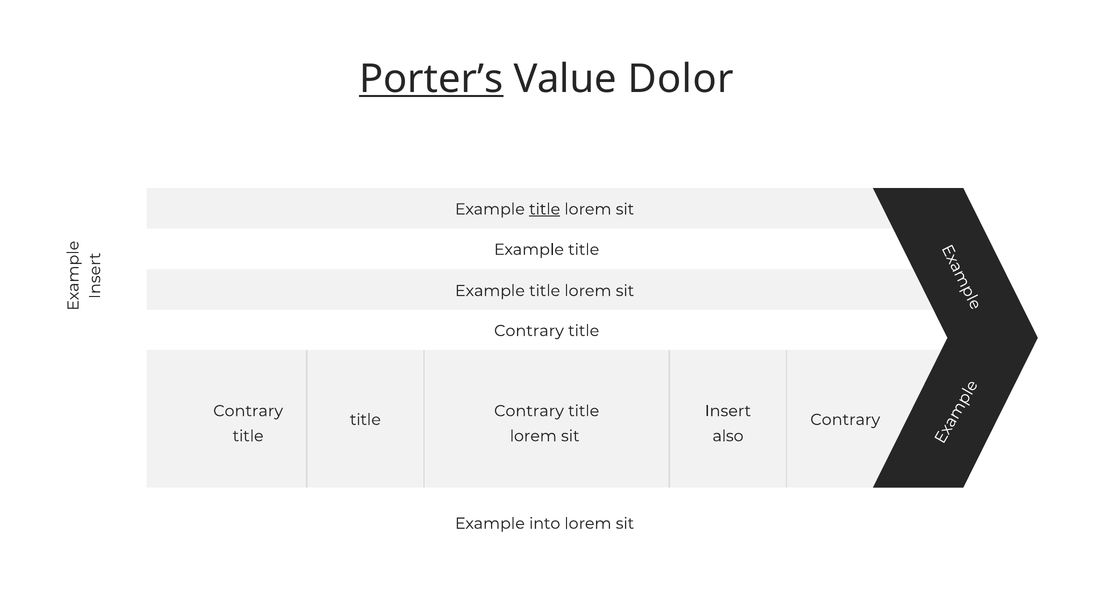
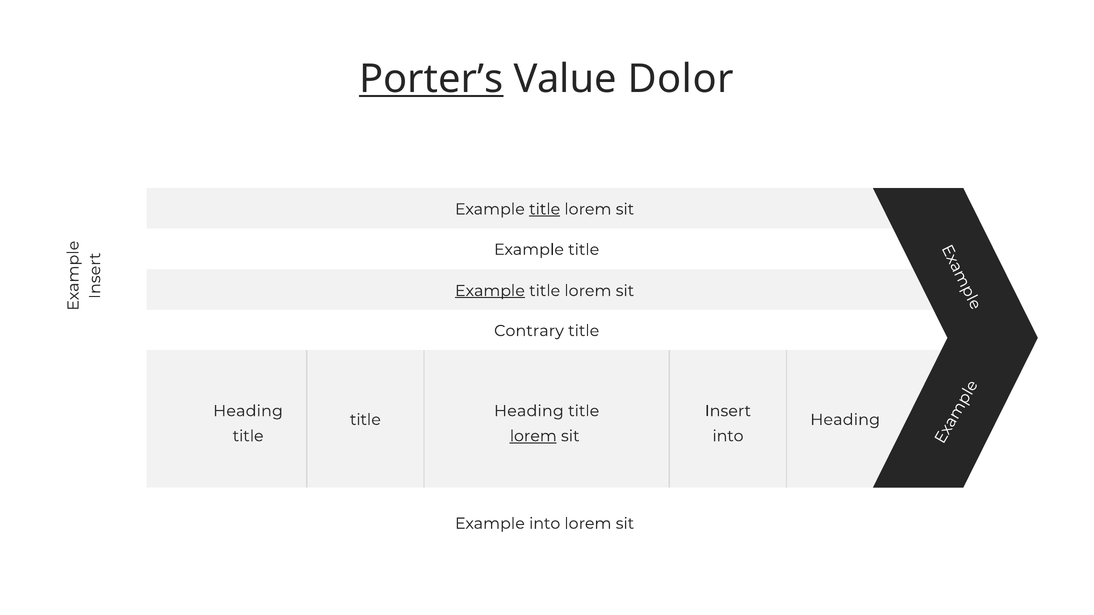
Example underline: none -> present (490, 291)
Contrary: Contrary -> Heading (248, 411)
Contrary: Contrary -> Heading (529, 411)
Contrary: Contrary -> Heading (845, 420)
lorem underline: none -> present (533, 436)
also: also -> into (728, 436)
